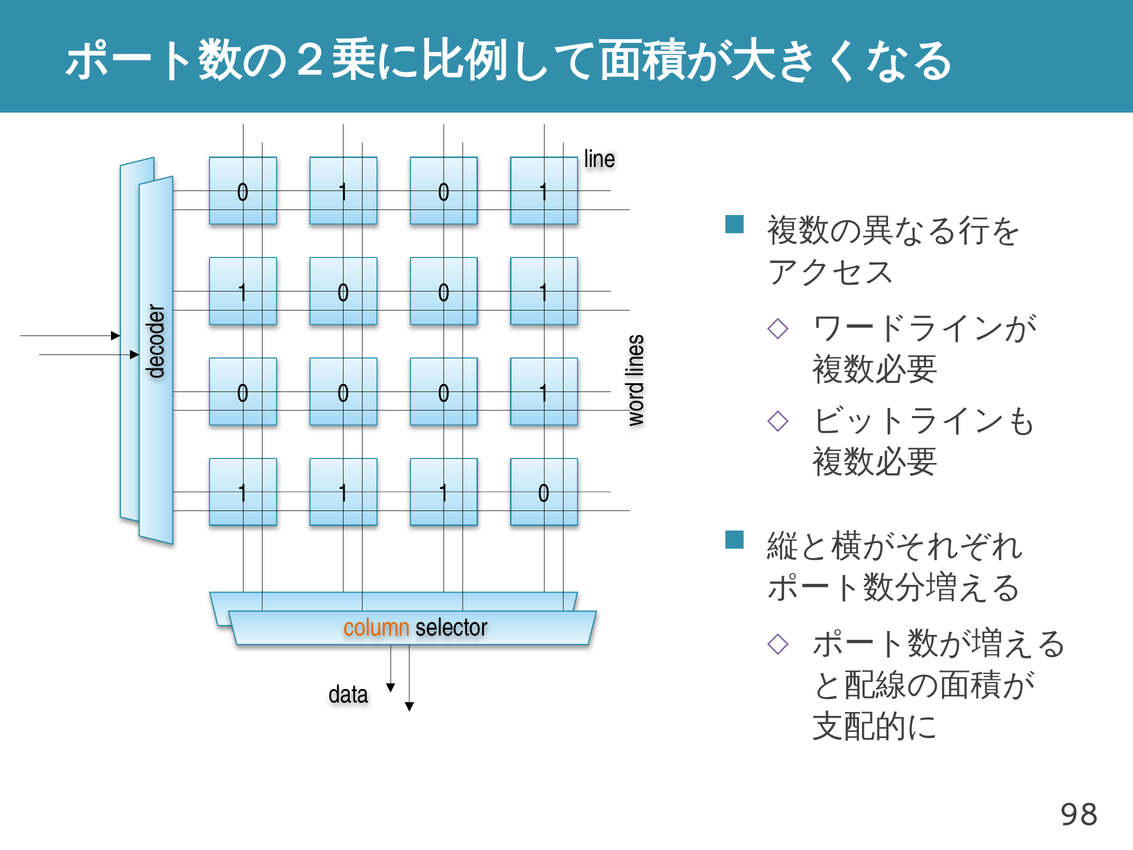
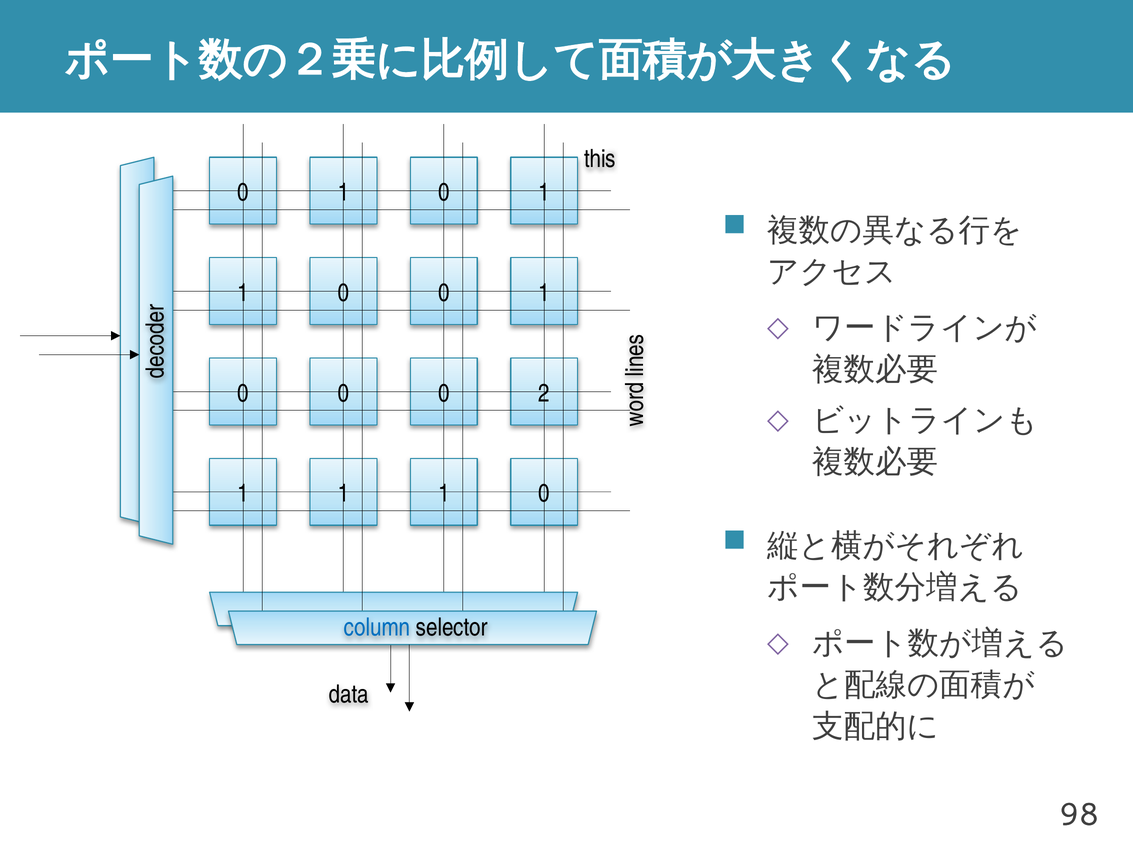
line: line -> this (600, 159)
0 0 0 1: 1 -> 2 (544, 393)
column colour: orange -> blue (377, 627)
